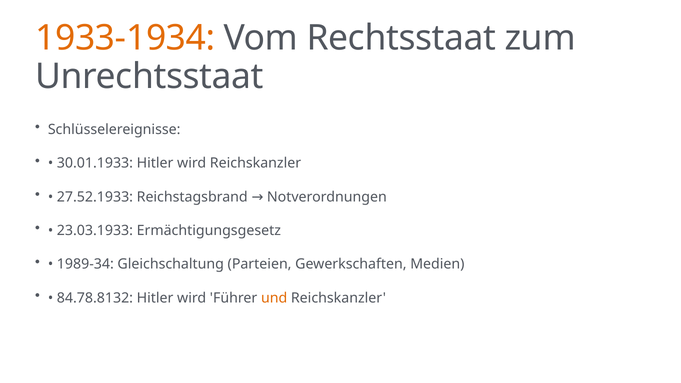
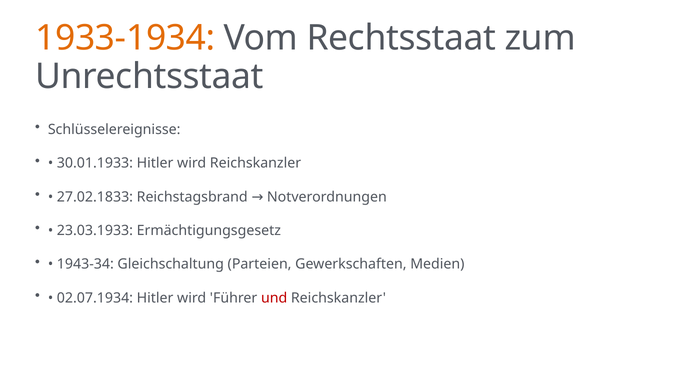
27.52.1933: 27.52.1933 -> 27.02.1833 (95, 197)
1989-34: 1989-34 -> 1943-34 (85, 264)
84.78.8132: 84.78.8132 -> 02.07.1934 (95, 298)
und colour: orange -> red (274, 298)
